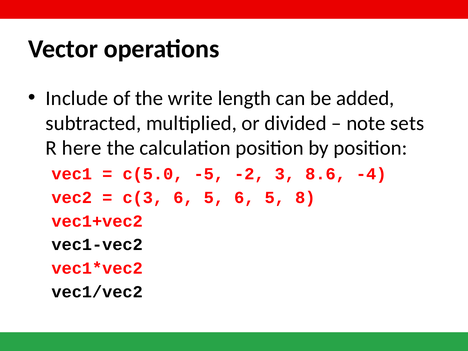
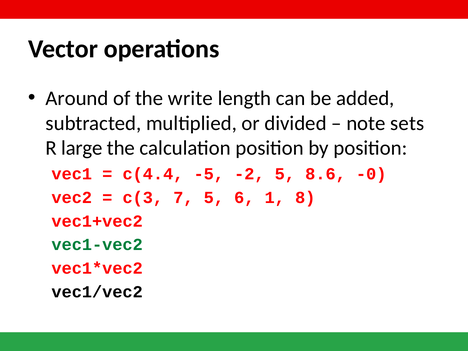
Include: Include -> Around (77, 98)
here: here -> large (82, 148)
c(5.0: c(5.0 -> c(4.4 (153, 174)
-2 3: 3 -> 5 (285, 174)
-4: -4 -> -0 (371, 174)
c(3 6: 6 -> 7 (183, 197)
5 6 5: 5 -> 1 (275, 197)
vec1-vec2 colour: black -> green (97, 245)
